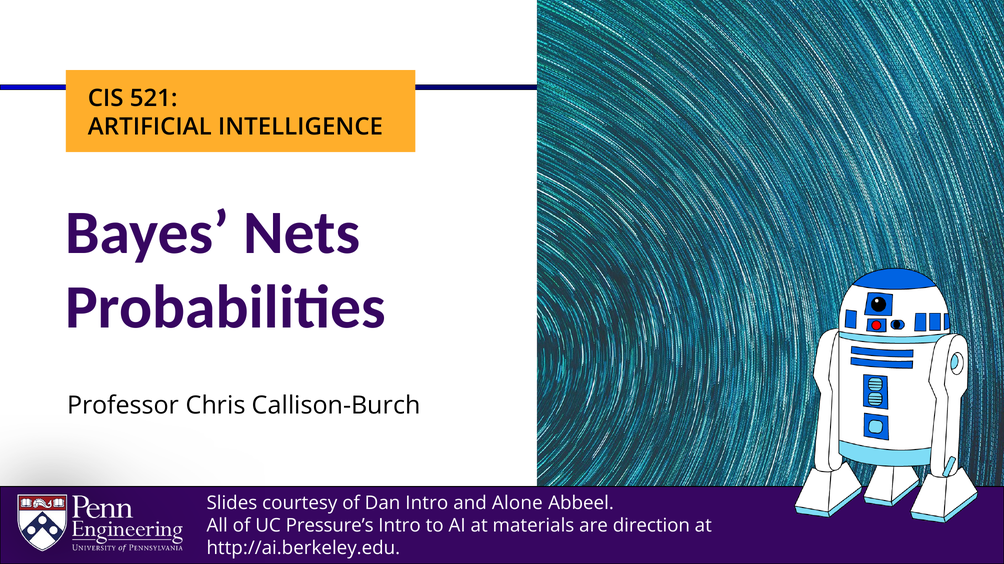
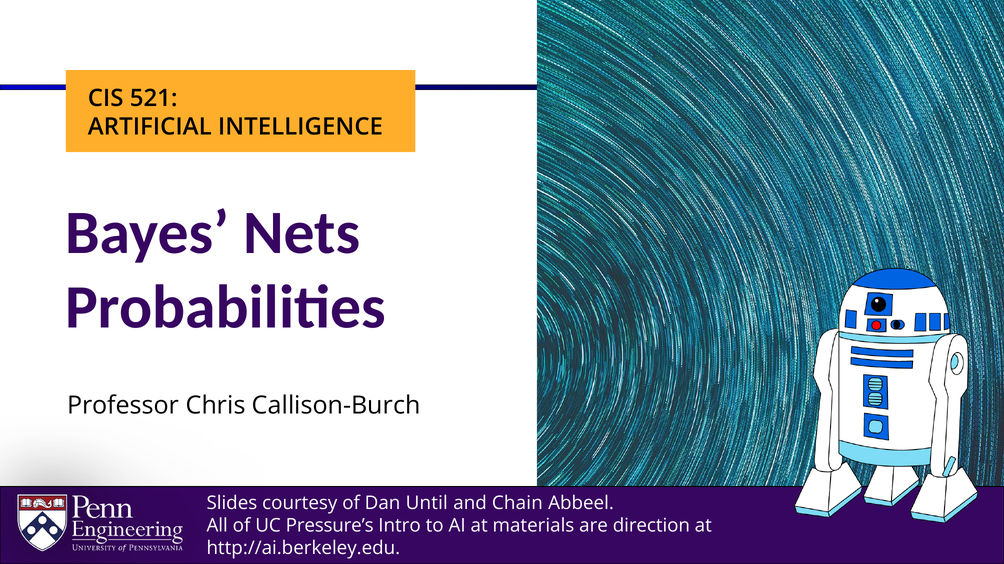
Dan Intro: Intro -> Until (427, 504)
Alone: Alone -> Chain (517, 504)
